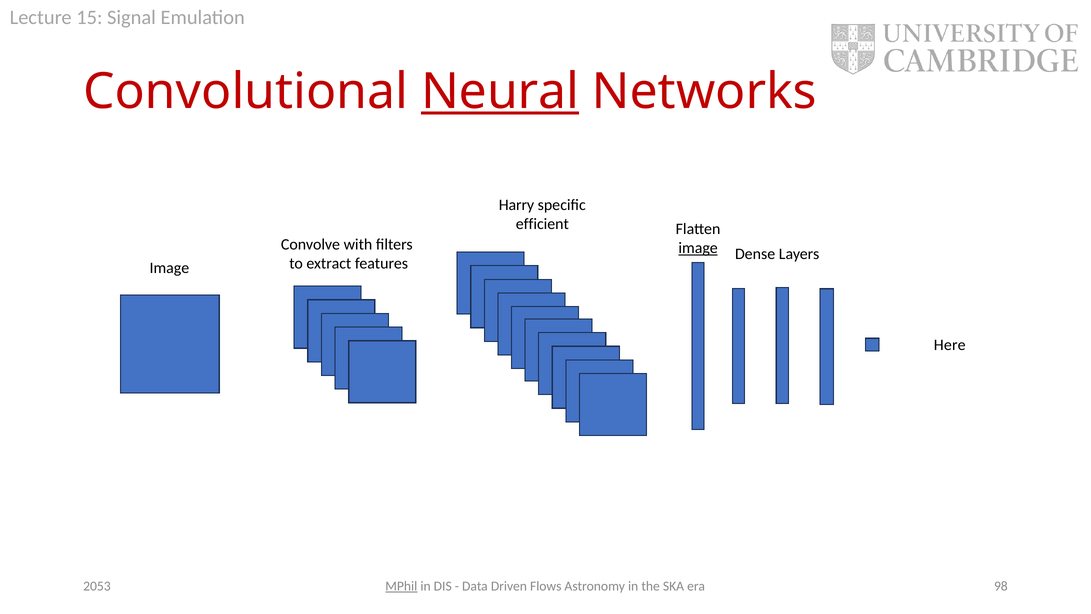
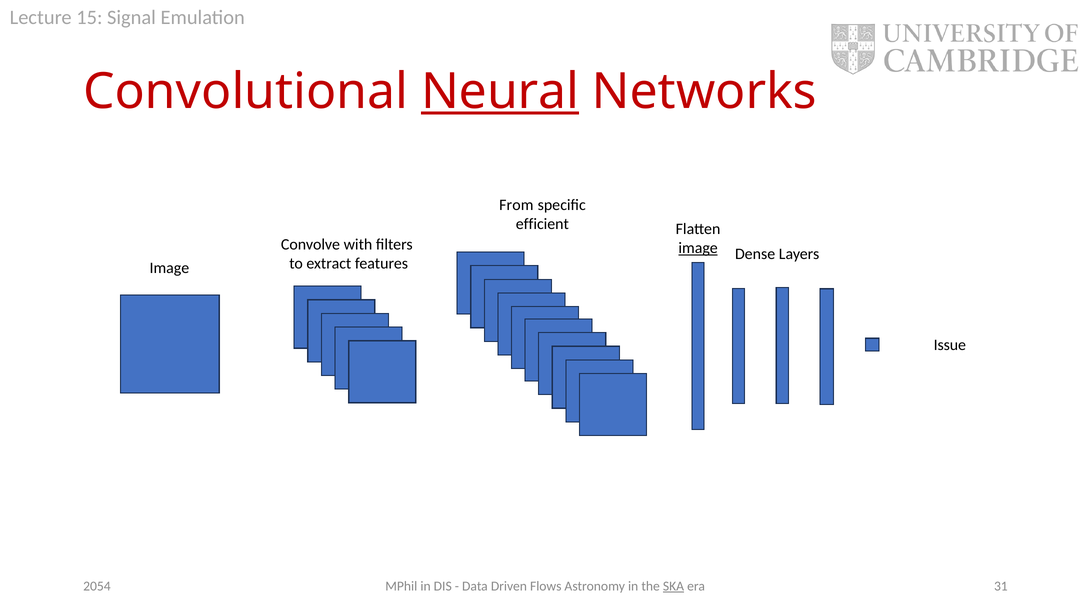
Harry: Harry -> From (516, 205)
Here: Here -> Issue (950, 345)
MPhil underline: present -> none (401, 586)
SKA underline: none -> present (673, 586)
98: 98 -> 31 (1001, 586)
2053: 2053 -> 2054 (97, 586)
